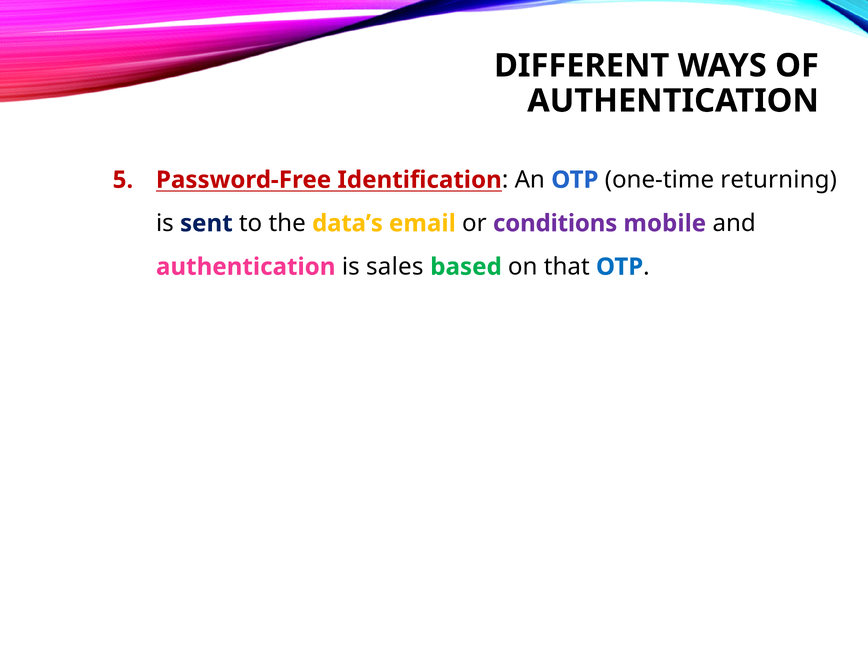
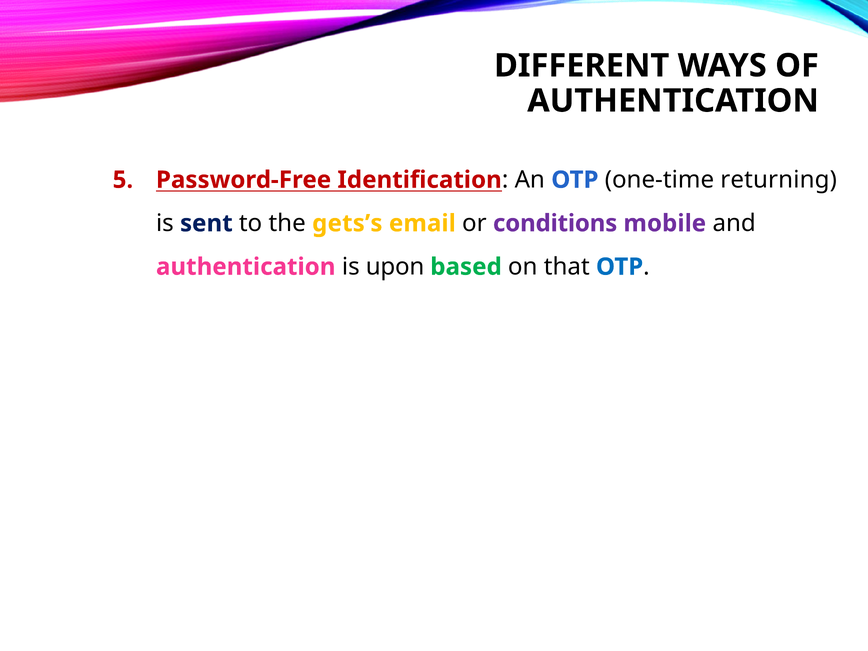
data’s: data’s -> gets’s (347, 223)
sales: sales -> upon (395, 267)
